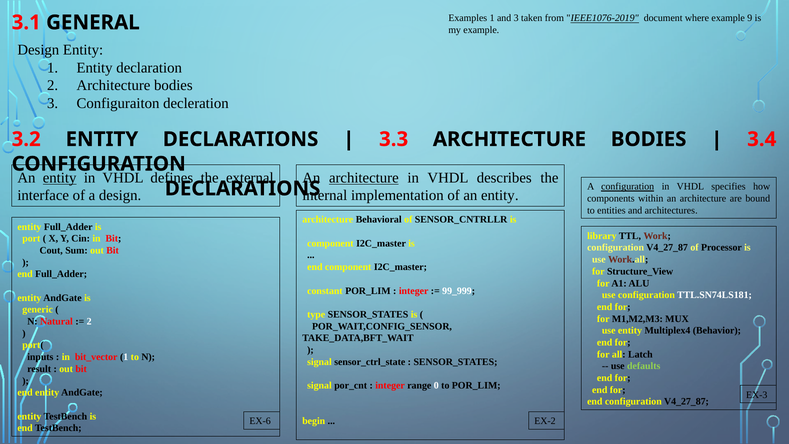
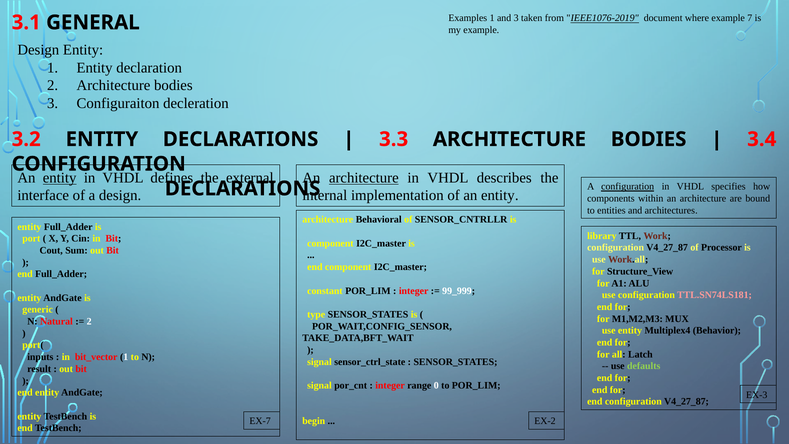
9: 9 -> 7 (750, 18)
TTL.SN74LS181 colour: white -> pink (715, 295)
EX-6: EX-6 -> EX-7 (260, 421)
